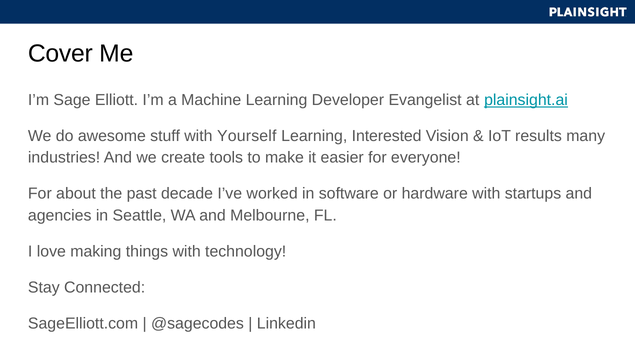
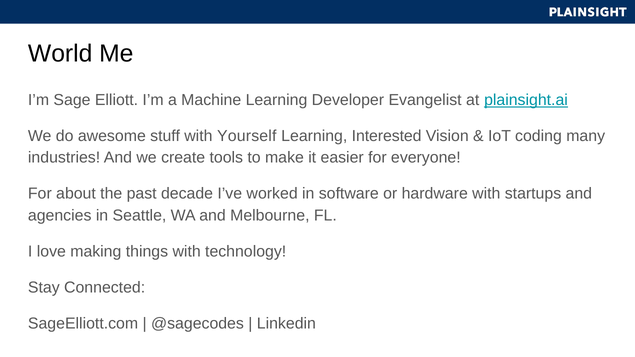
Cover: Cover -> World (60, 54)
results: results -> coding (538, 136)
